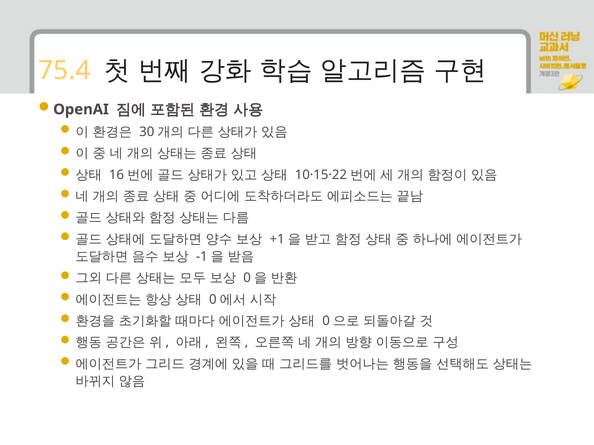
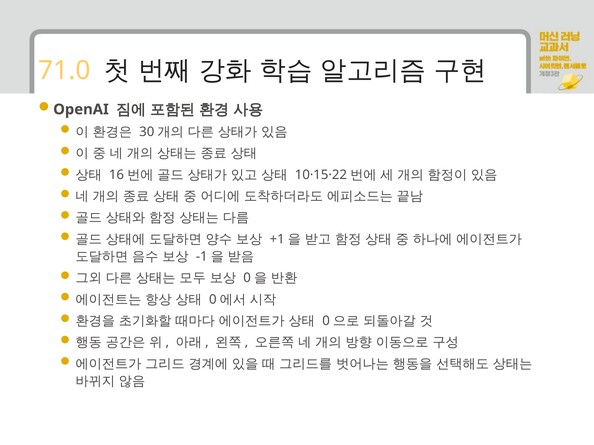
75.4: 75.4 -> 71.0 (64, 71)
